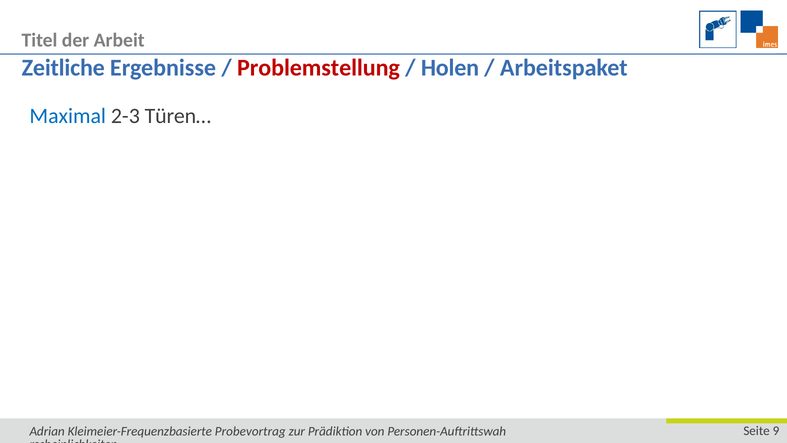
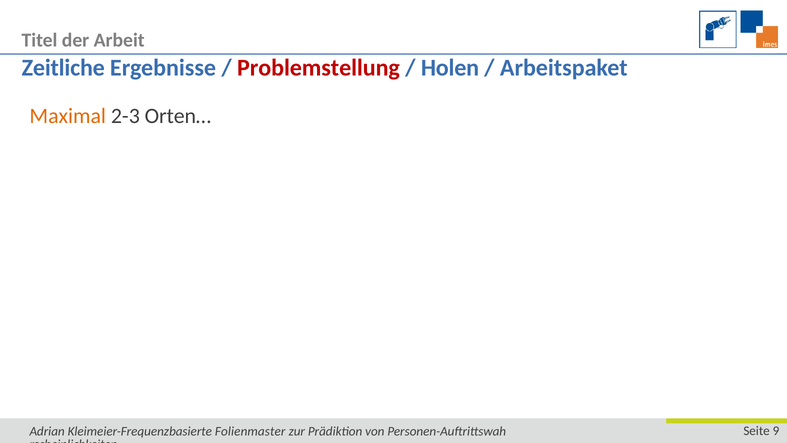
Maximal colour: blue -> orange (68, 116)
Türen…: Türen… -> Orten… (178, 116)
Probevortrag: Probevortrag -> Folienmaster (250, 431)
